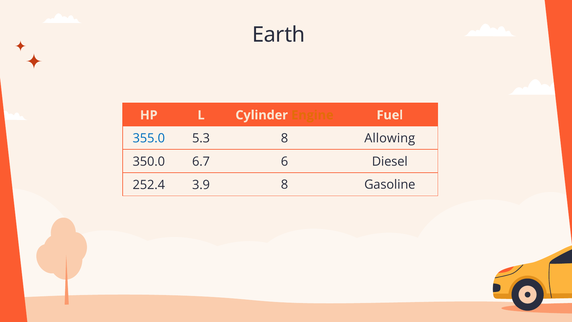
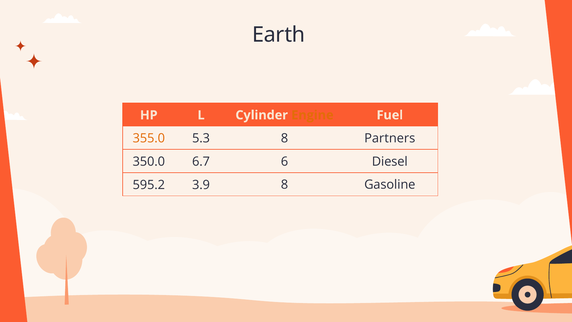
355.0 colour: blue -> orange (149, 138)
Allowing: Allowing -> Partners (390, 138)
252.4: 252.4 -> 595.2 (149, 185)
